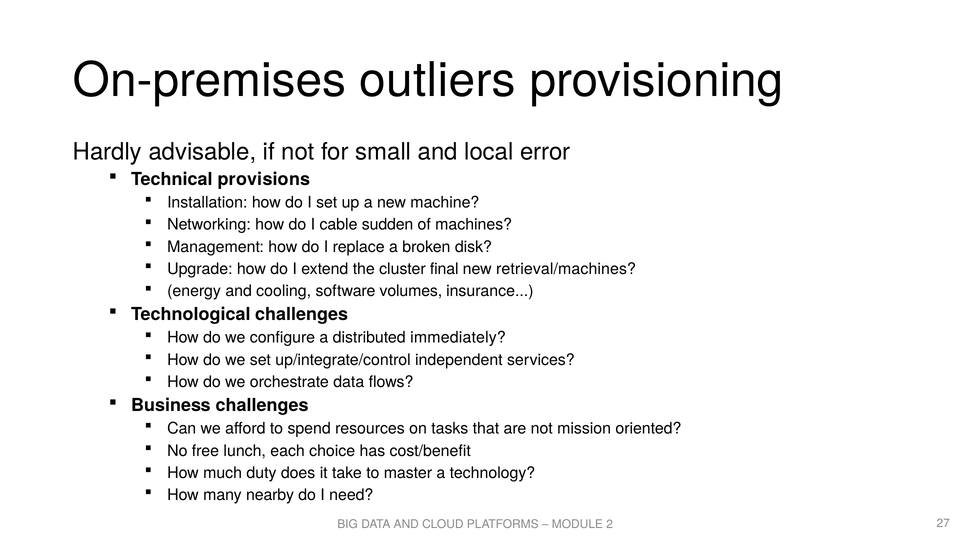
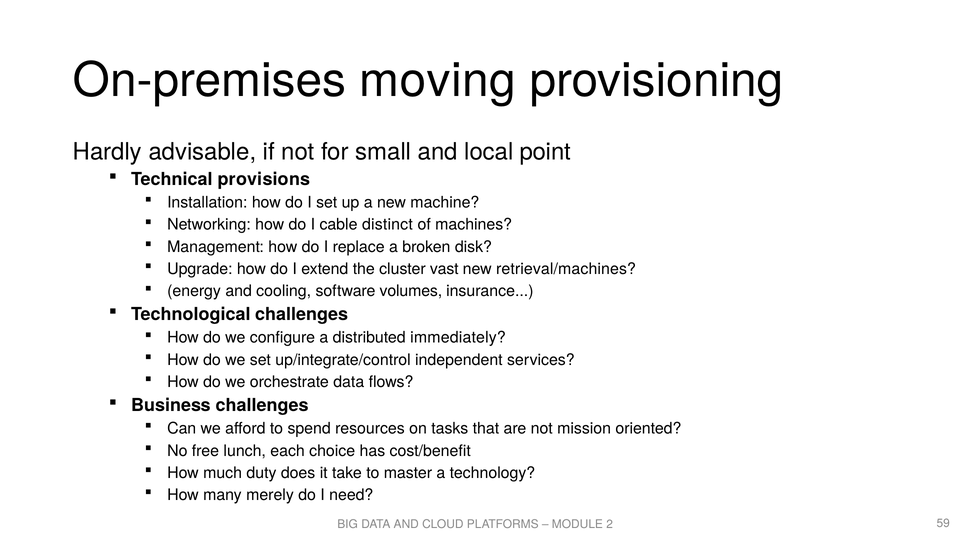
outliers: outliers -> moving (438, 80)
error: error -> point (545, 152)
sudden: sudden -> distinct (387, 225)
final: final -> vast (444, 269)
nearby: nearby -> merely (270, 495)
27: 27 -> 59 (943, 523)
